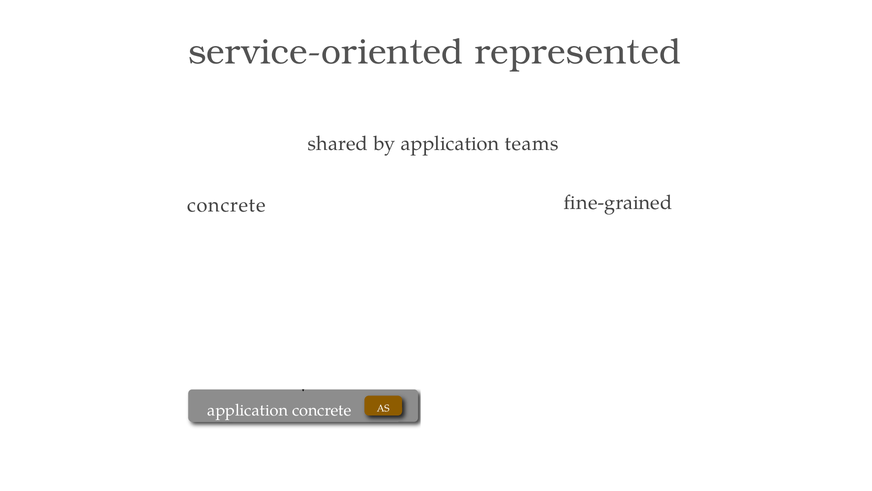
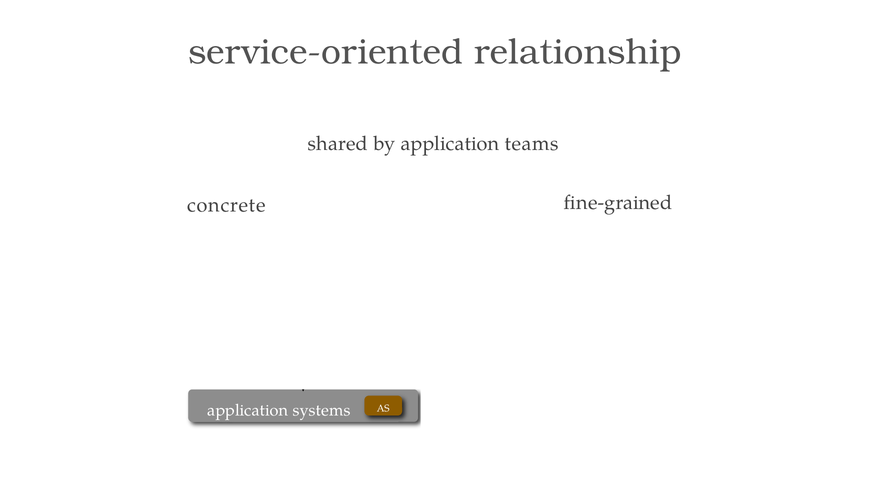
represented: represented -> relationship (578, 52)
application concrete: concrete -> systems (322, 410)
